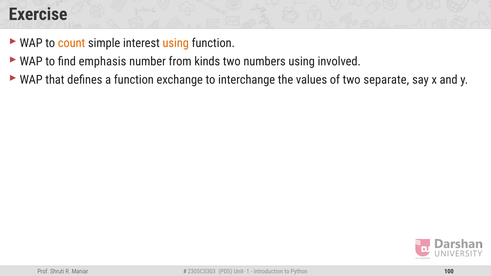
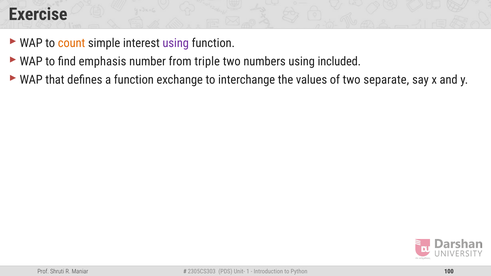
using colour: orange -> purple (176, 43)
kinds: kinds -> triple (207, 62)
involved: involved -> included (339, 62)
